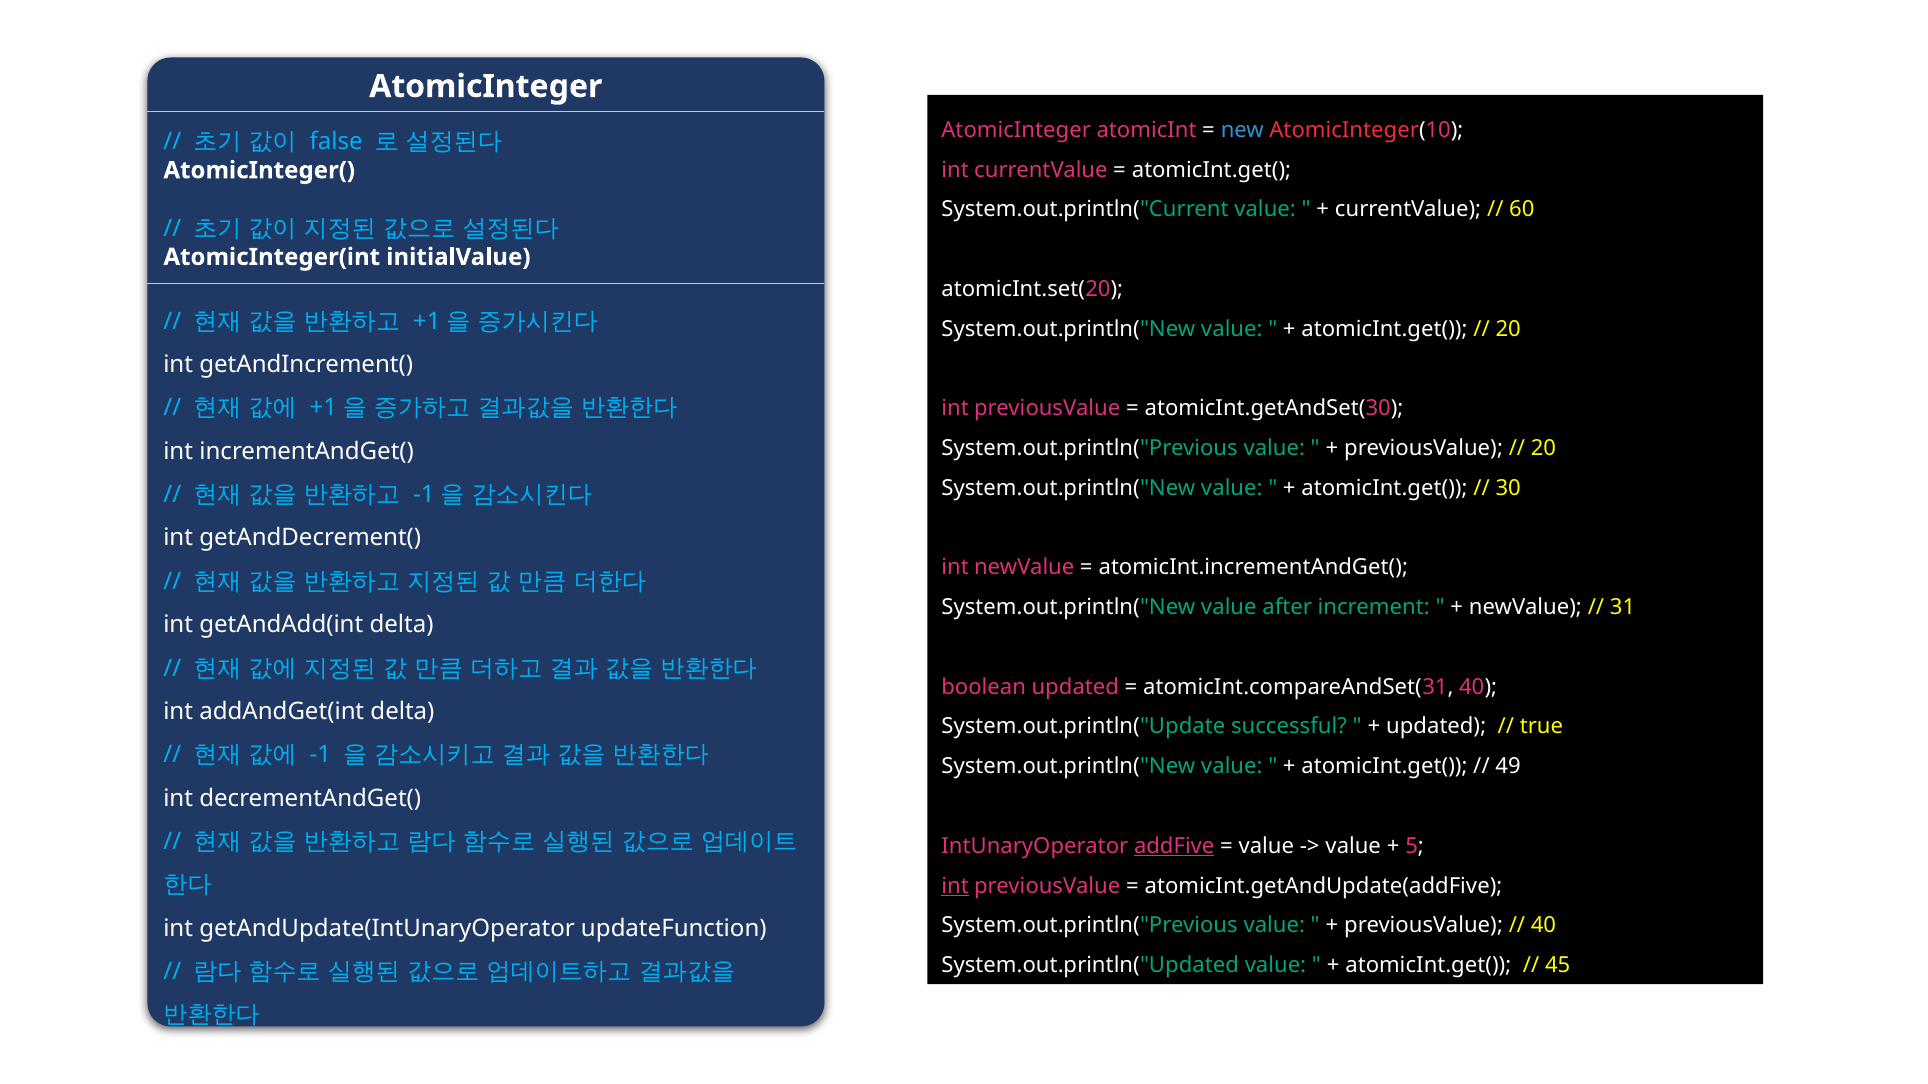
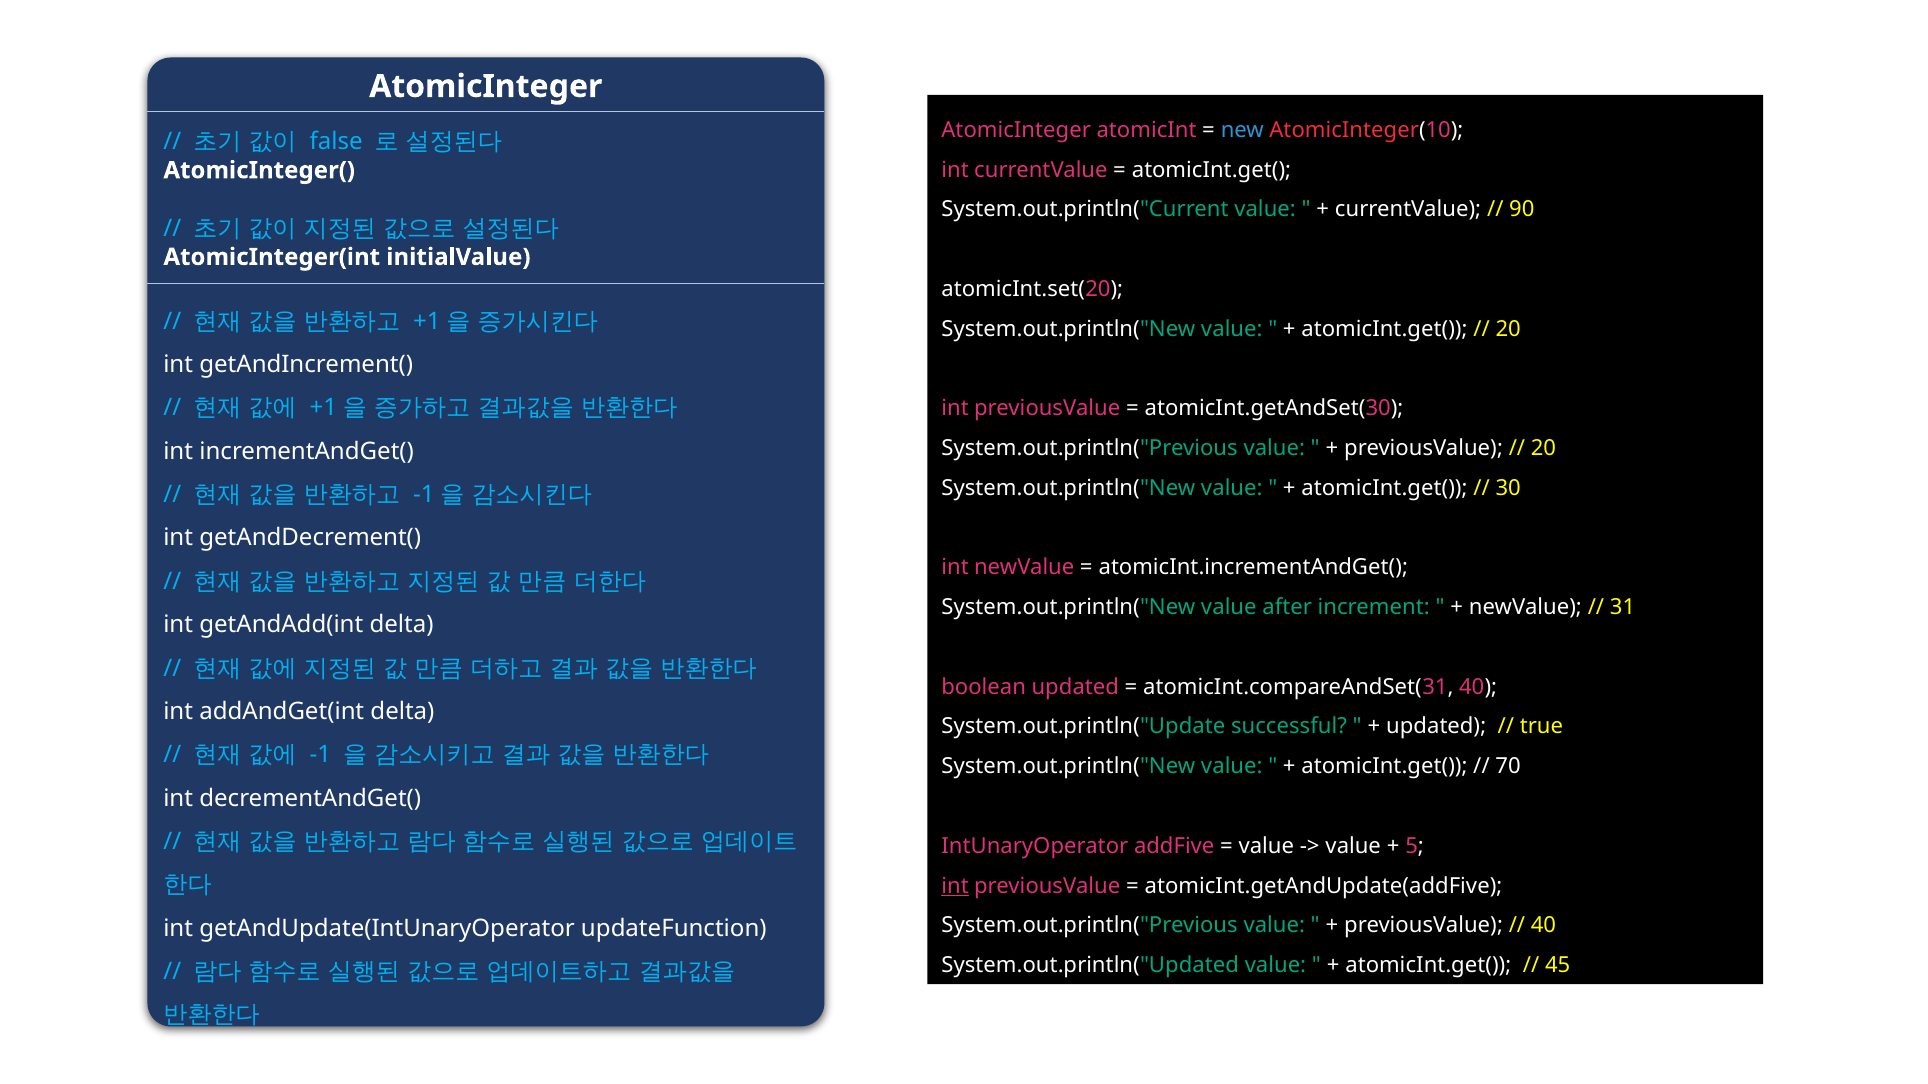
60: 60 -> 90 (1522, 210)
49: 49 -> 70 (1508, 767)
addFive underline: present -> none (1174, 846)
